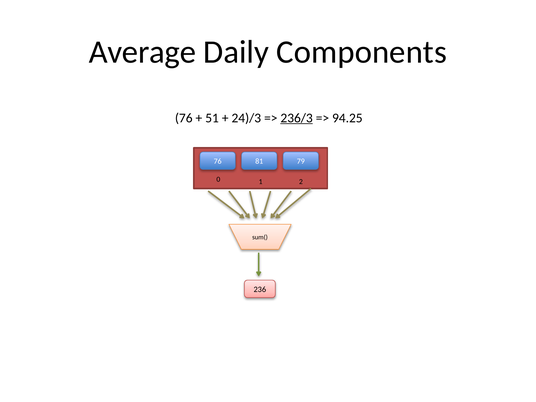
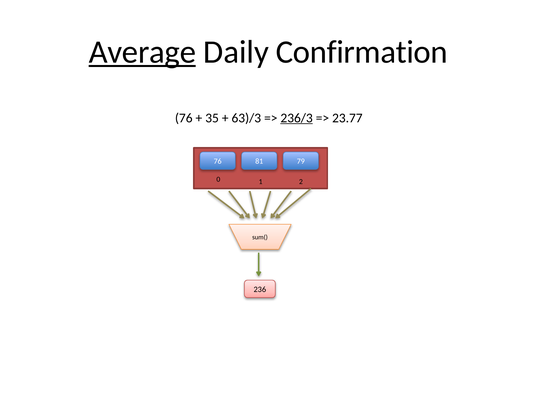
Average underline: none -> present (142, 52)
Components: Components -> Confirmation (362, 52)
51: 51 -> 35 (212, 118)
24)/3: 24)/3 -> 63)/3 (246, 118)
94.25: 94.25 -> 23.77 (347, 118)
